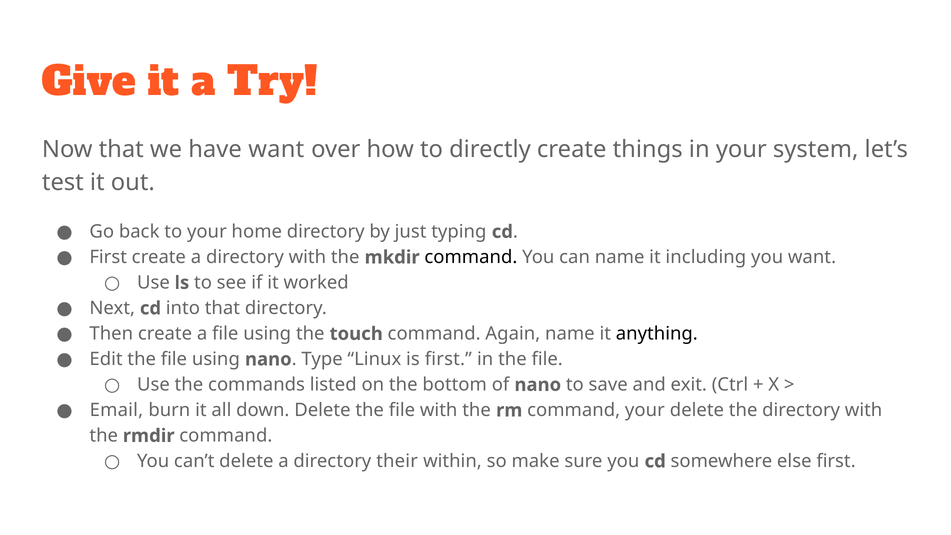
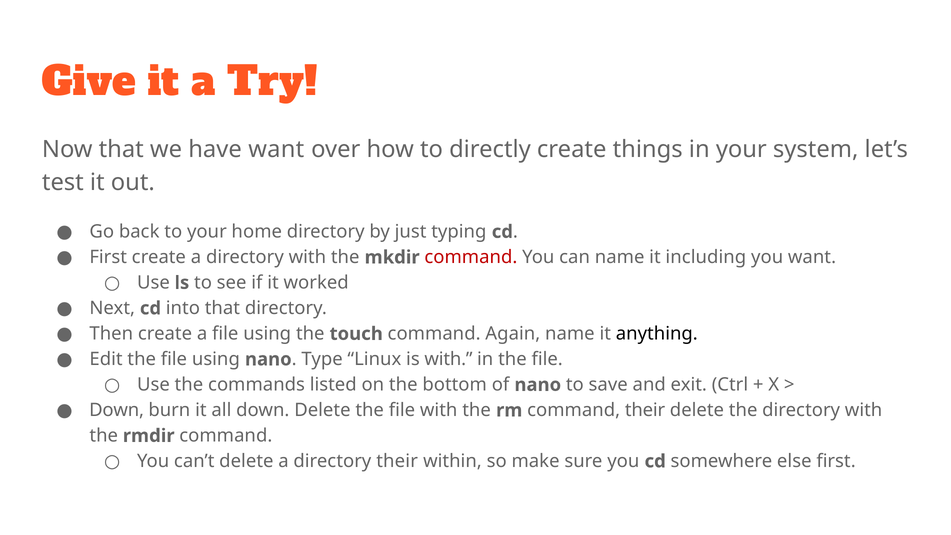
command colour: black -> red (471, 257)
is first: first -> with (449, 359)
Email: Email -> Down (117, 410)
command your: your -> their (645, 410)
